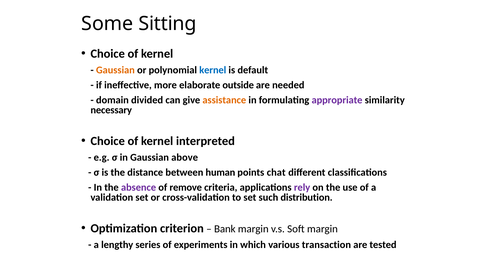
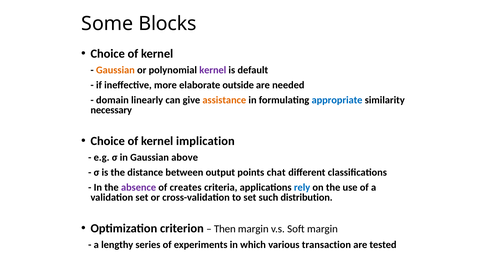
Sitting: Sitting -> Blocks (168, 24)
kernel colour: blue -> purple (213, 70)
divided: divided -> linearly (147, 100)
appropriate colour: purple -> blue (337, 100)
interpreted: interpreted -> implication (205, 141)
human: human -> output (220, 172)
remove: remove -> creates (186, 188)
rely colour: purple -> blue (302, 188)
Bank: Bank -> Then (225, 229)
